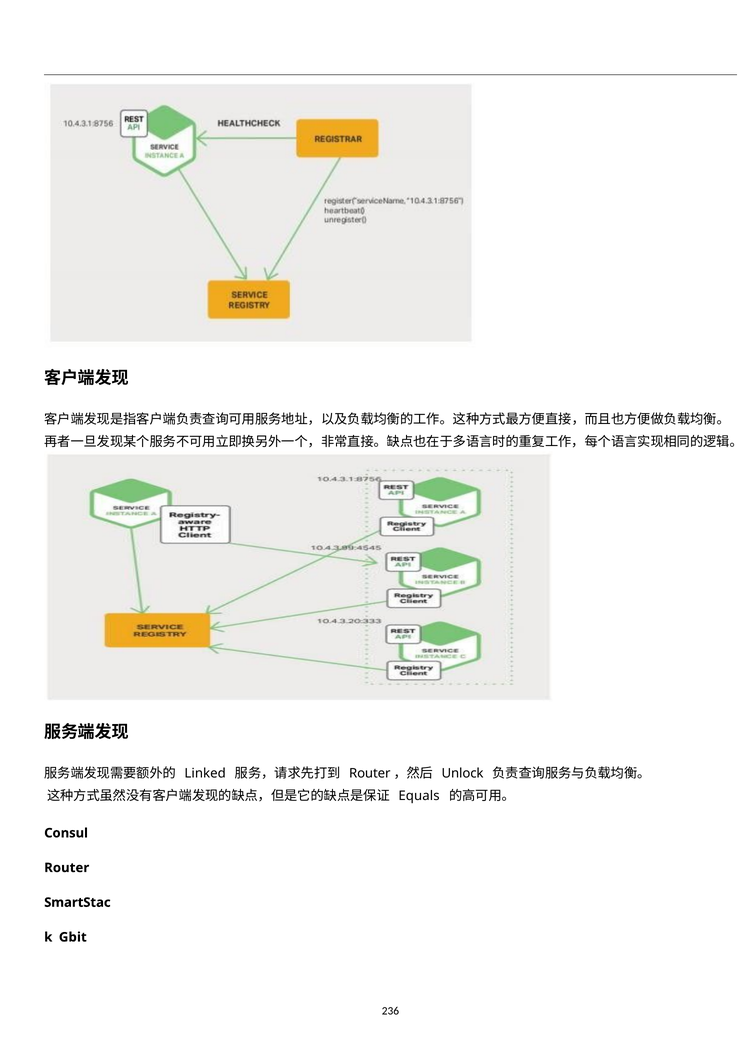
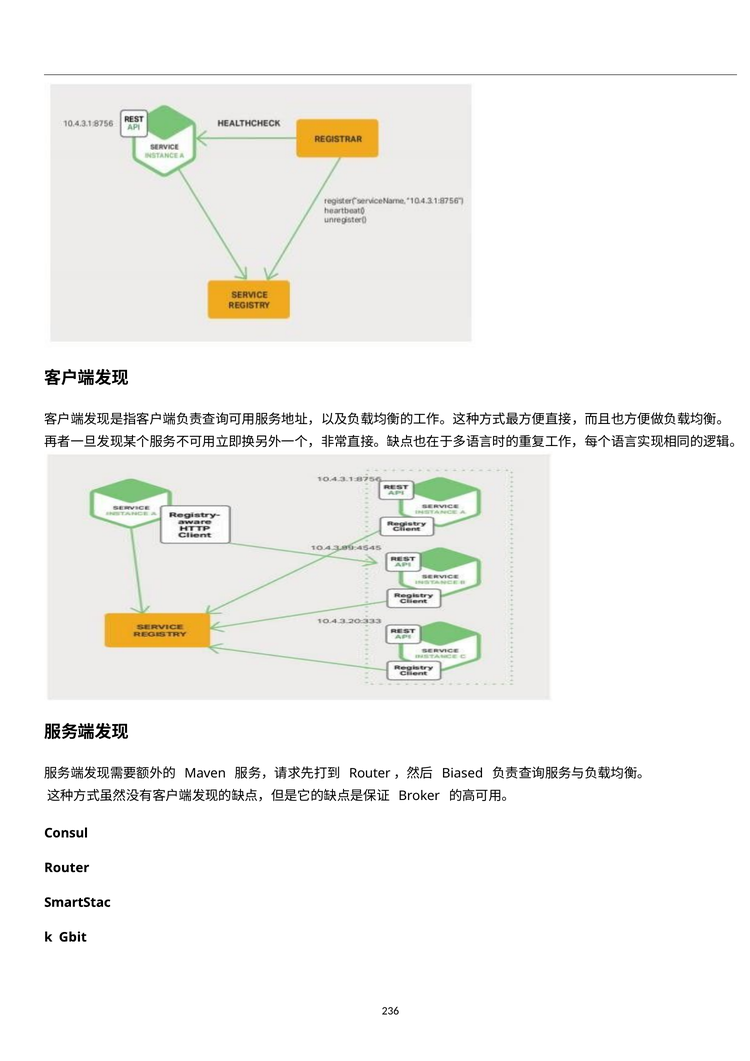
Linked: Linked -> Maven (205, 774)
Unlock: Unlock -> Biased (462, 774)
Equals: Equals -> Broker (419, 796)
